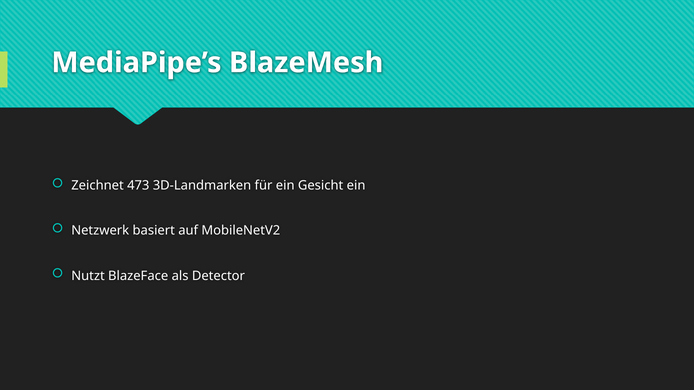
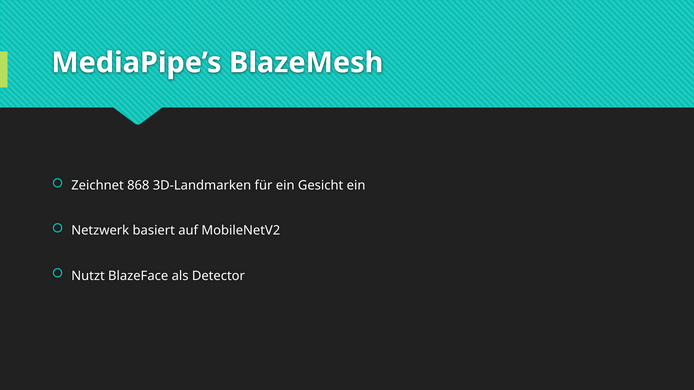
473: 473 -> 868 (138, 186)
